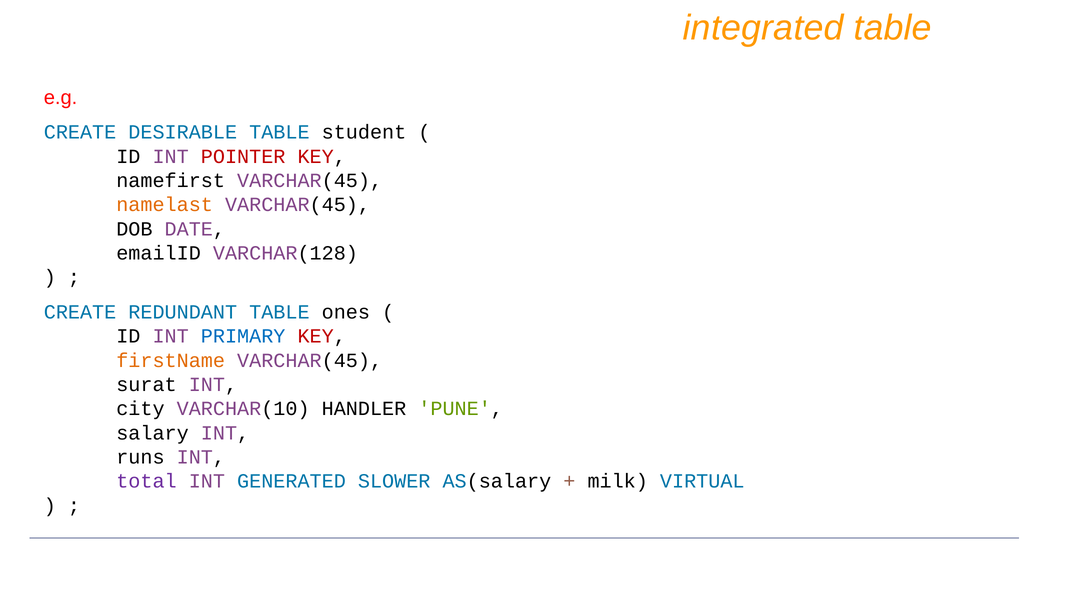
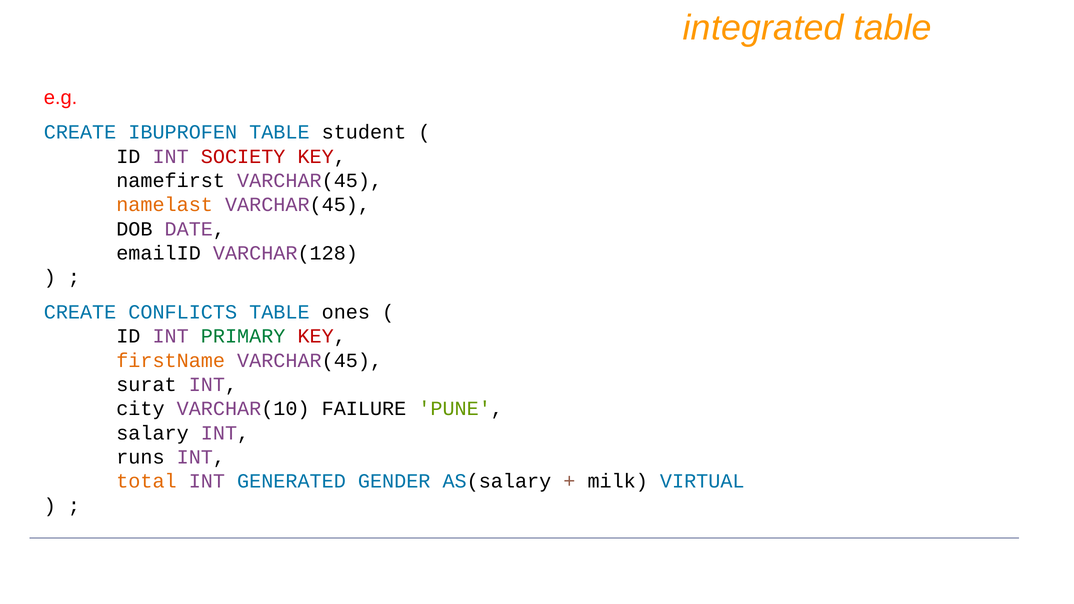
DESIRABLE: DESIRABLE -> IBUPROFEN (183, 132)
POINTER: POINTER -> SOCIETY (243, 157)
REDUNDANT: REDUNDANT -> CONFLICTS (183, 312)
PRIMARY colour: blue -> green (243, 336)
HANDLER: HANDLER -> FAILURE (364, 409)
total colour: purple -> orange (146, 481)
SLOWER: SLOWER -> GENDER (394, 481)
